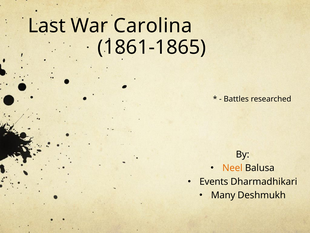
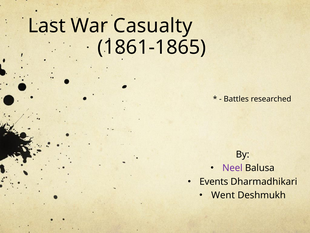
Carolina: Carolina -> Casualty (153, 26)
Neel colour: orange -> purple (232, 168)
Many: Many -> Went (223, 195)
